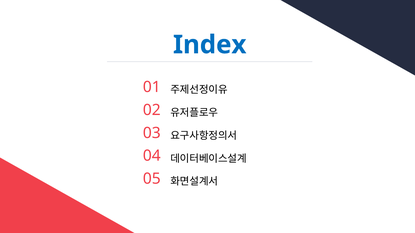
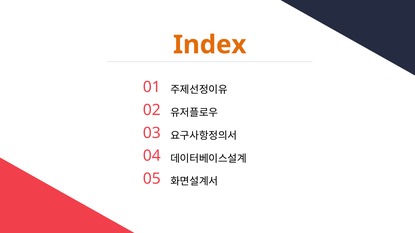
Index colour: blue -> orange (210, 45)
